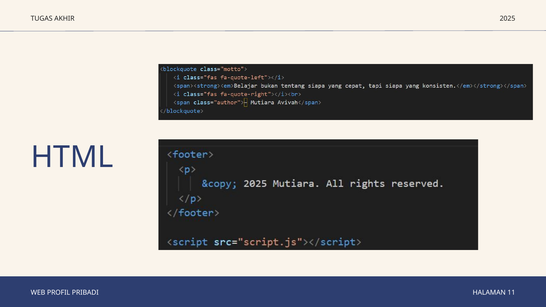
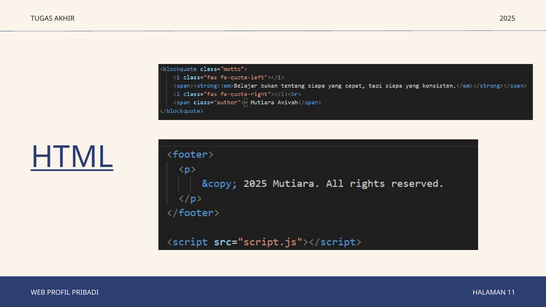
HTML underline: none -> present (72, 157)
